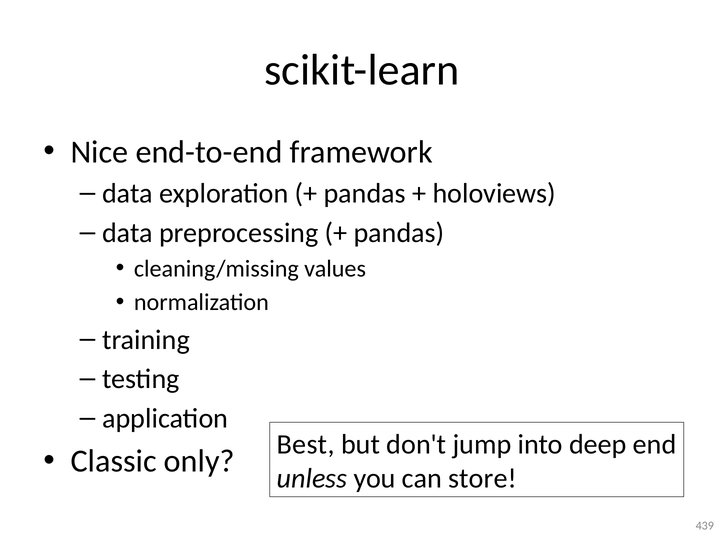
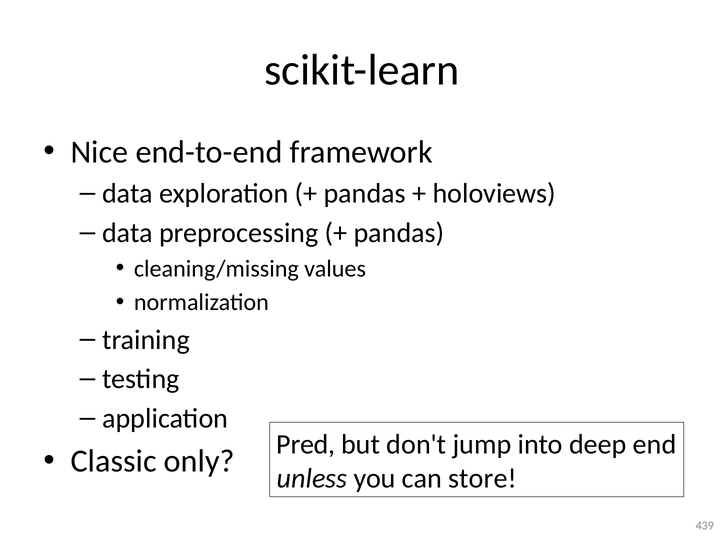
Best: Best -> Pred (306, 445)
